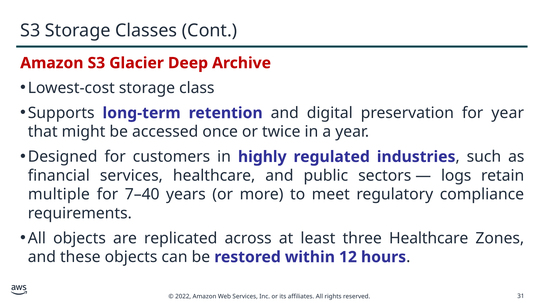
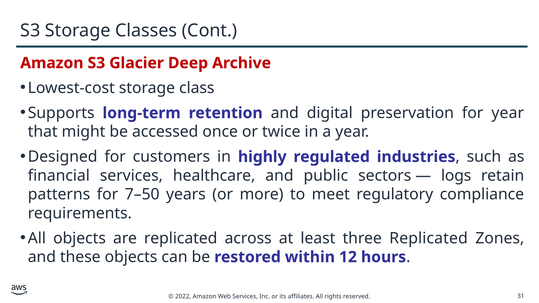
multiple: multiple -> patterns (59, 195)
7–40: 7–40 -> 7–50 (142, 195)
three Healthcare: Healthcare -> Replicated (429, 238)
